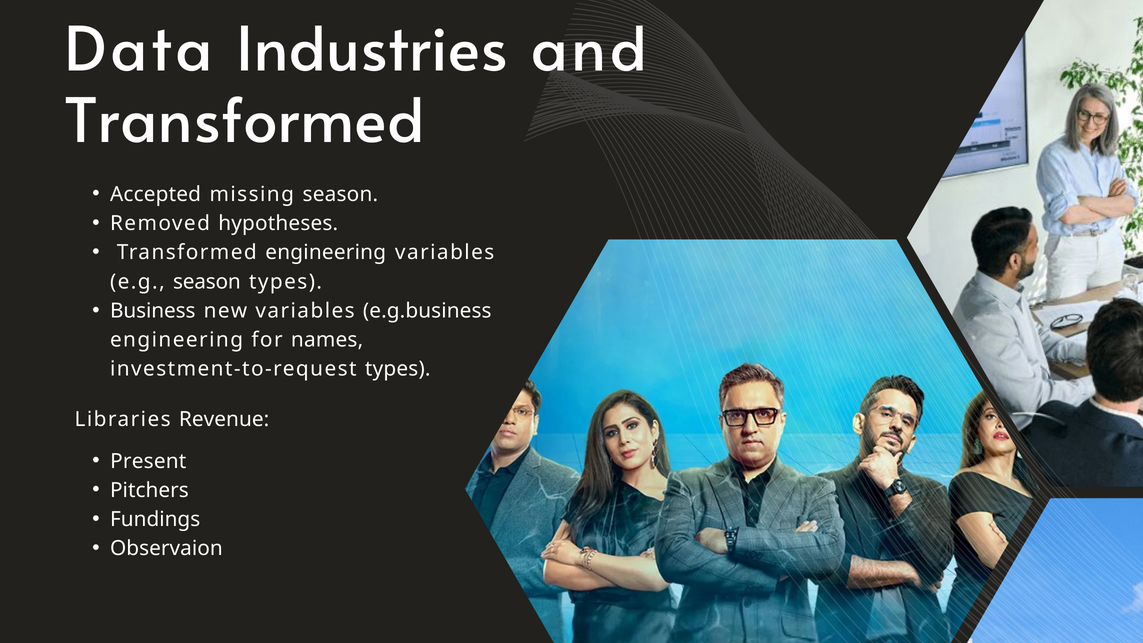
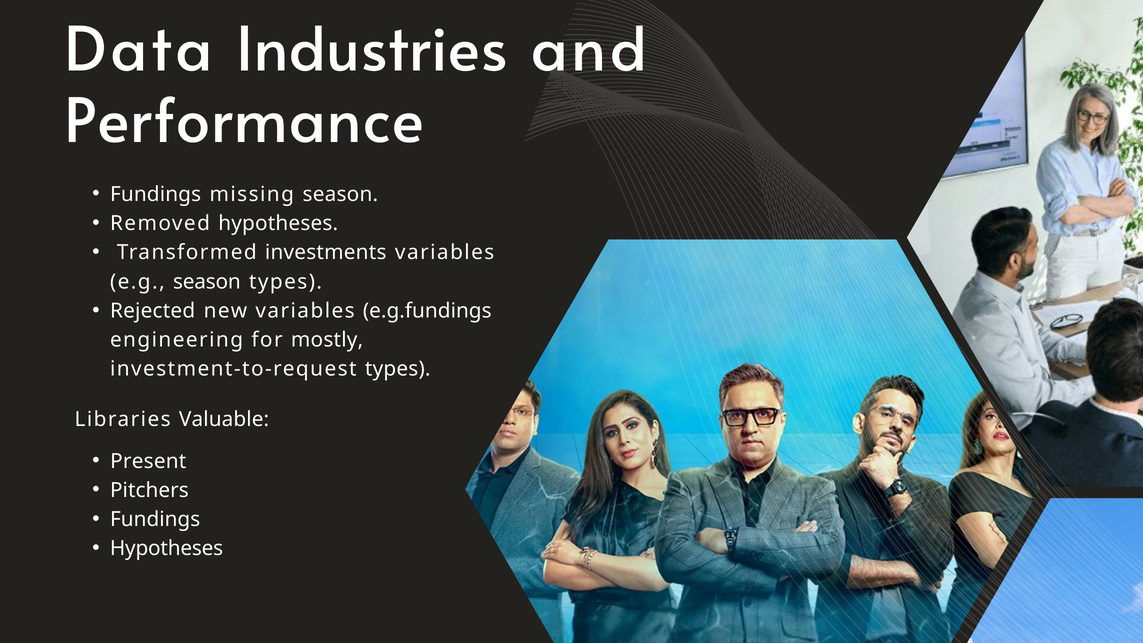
Transformed: Transformed -> Performance (244, 122)
Accepted: Accepted -> Fundings (156, 194)
Transformed engineering: engineering -> investments (326, 253)
Business: Business -> Rejected (153, 311)
e.g.business: e.g.business -> e.g.fundings (427, 311)
names: names -> mostly (327, 340)
Revenue: Revenue -> Valuable (224, 420)
Observaion: Observaion -> Hypotheses (167, 549)
